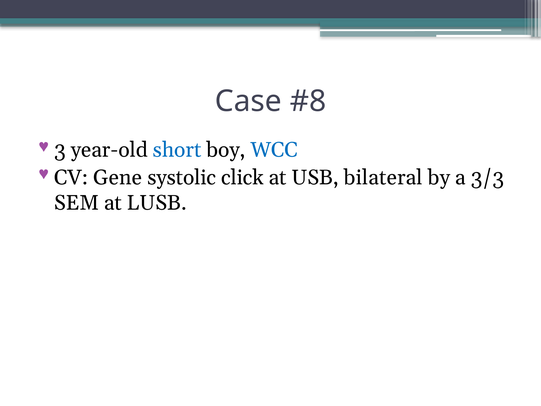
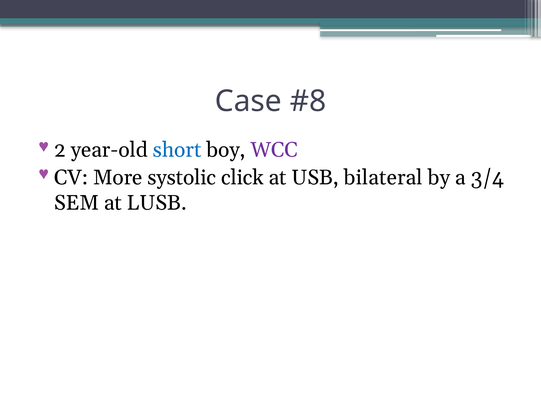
3: 3 -> 2 (60, 150)
WCC colour: blue -> purple (274, 150)
Gene: Gene -> More (118, 177)
3/3: 3/3 -> 3/4 (487, 177)
